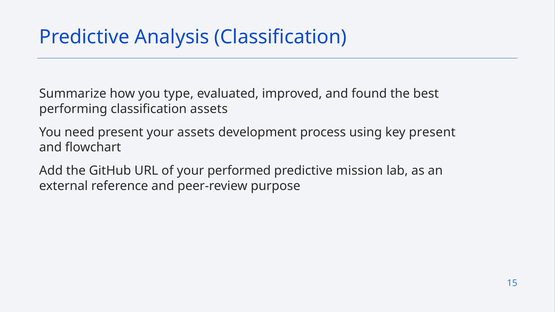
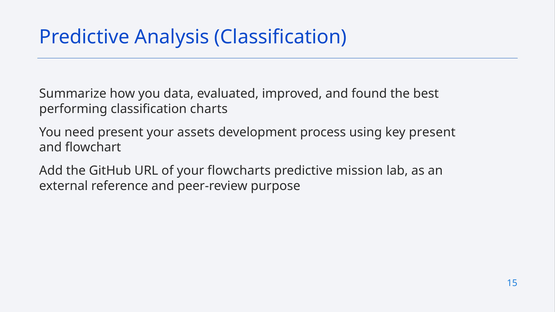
type: type -> data (179, 94)
classification assets: assets -> charts (209, 109)
performed: performed -> flowcharts (239, 171)
